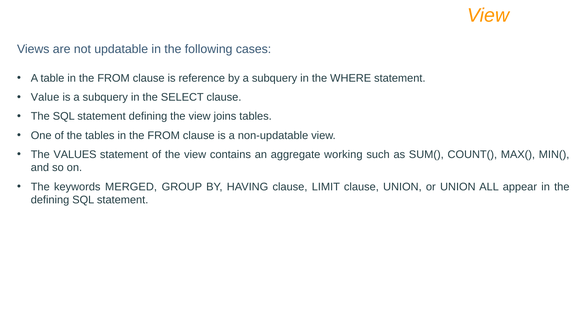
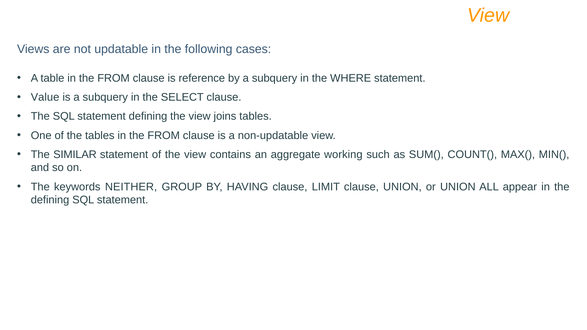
VALUES: VALUES -> SIMILAR (75, 155)
MERGED: MERGED -> NEITHER (131, 187)
